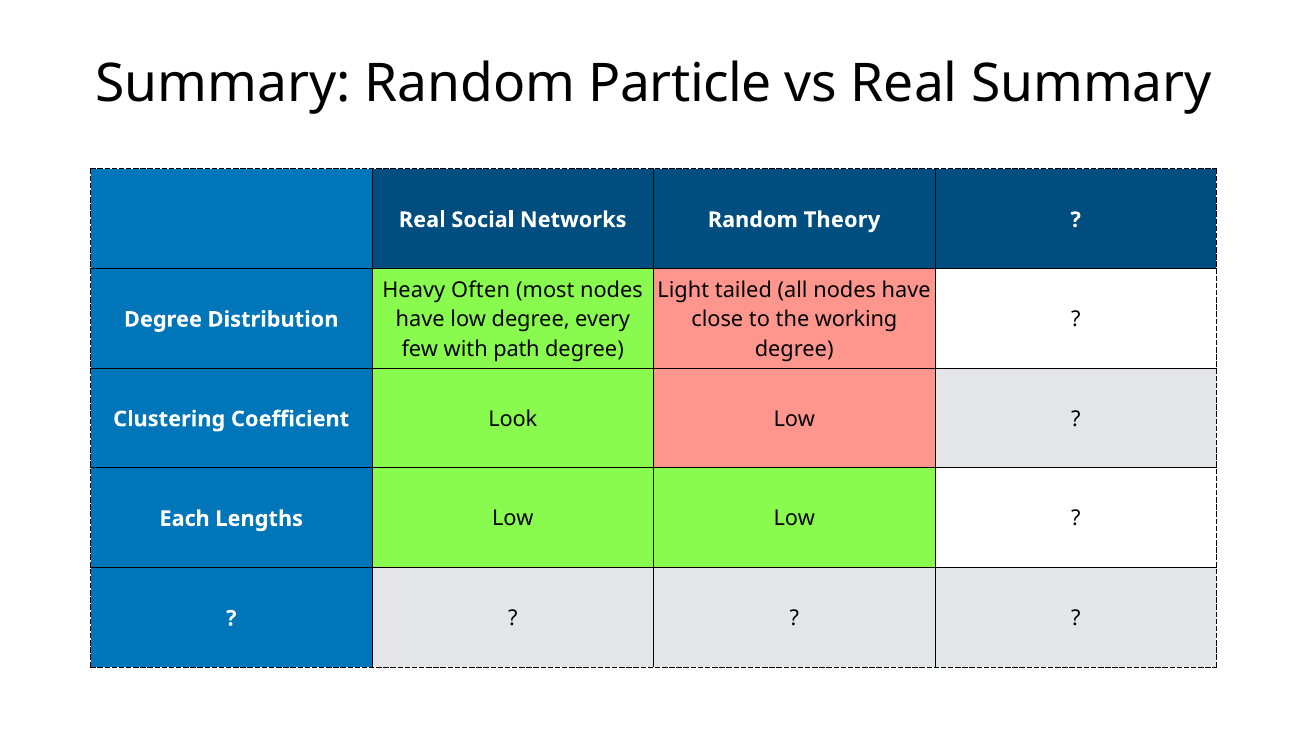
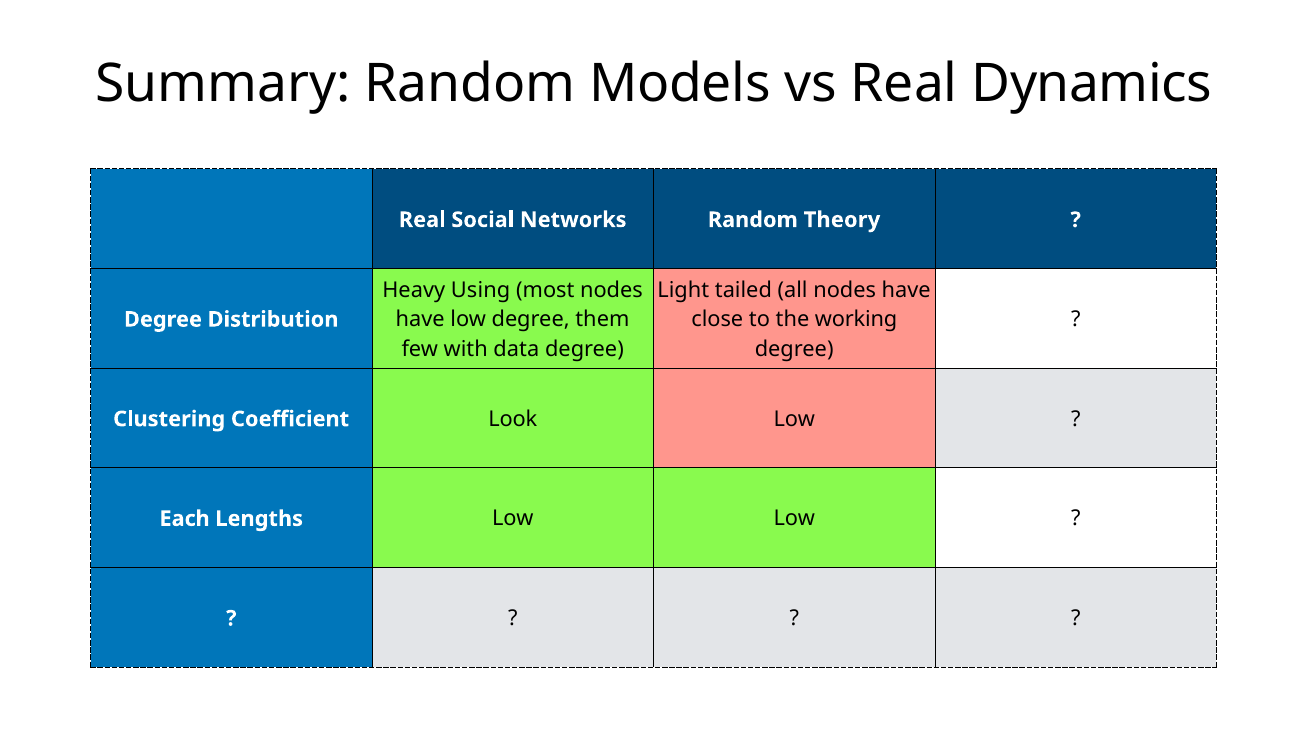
Particle: Particle -> Models (680, 84)
Real Summary: Summary -> Dynamics (1092, 84)
Often: Often -> Using (481, 290)
every: every -> them (602, 320)
path: path -> data (516, 349)
